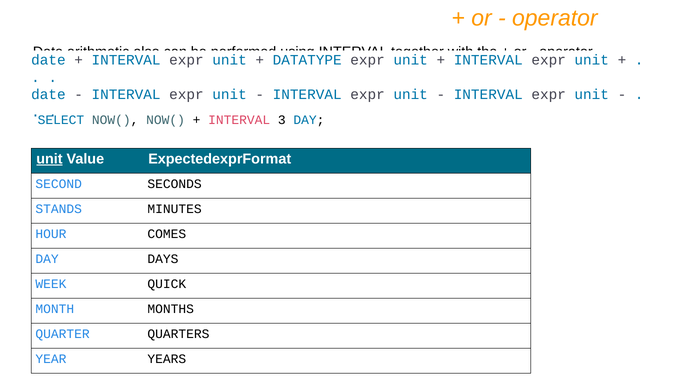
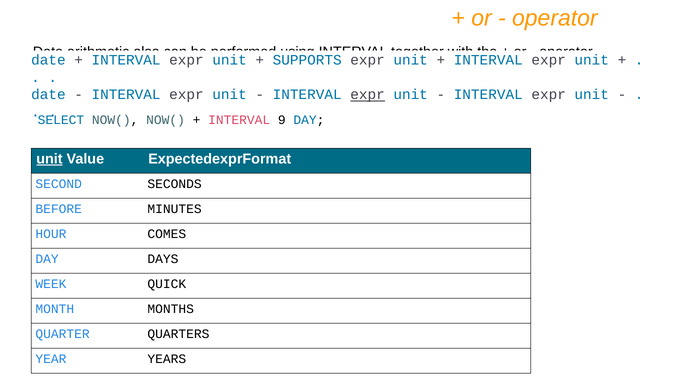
DATATYPE: DATATYPE -> SUPPORTS (307, 60)
expr underline: none -> present (368, 95)
3: 3 -> 9 (282, 120)
STANDS: STANDS -> BEFORE (59, 209)
